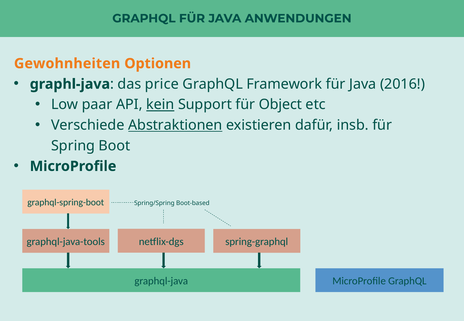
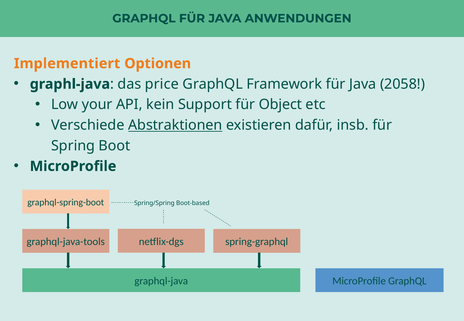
Gewohnheiten: Gewohnheiten -> Implementiert (67, 64)
2016: 2016 -> 2058 (403, 84)
paar: paar -> your (97, 105)
kein underline: present -> none (160, 105)
